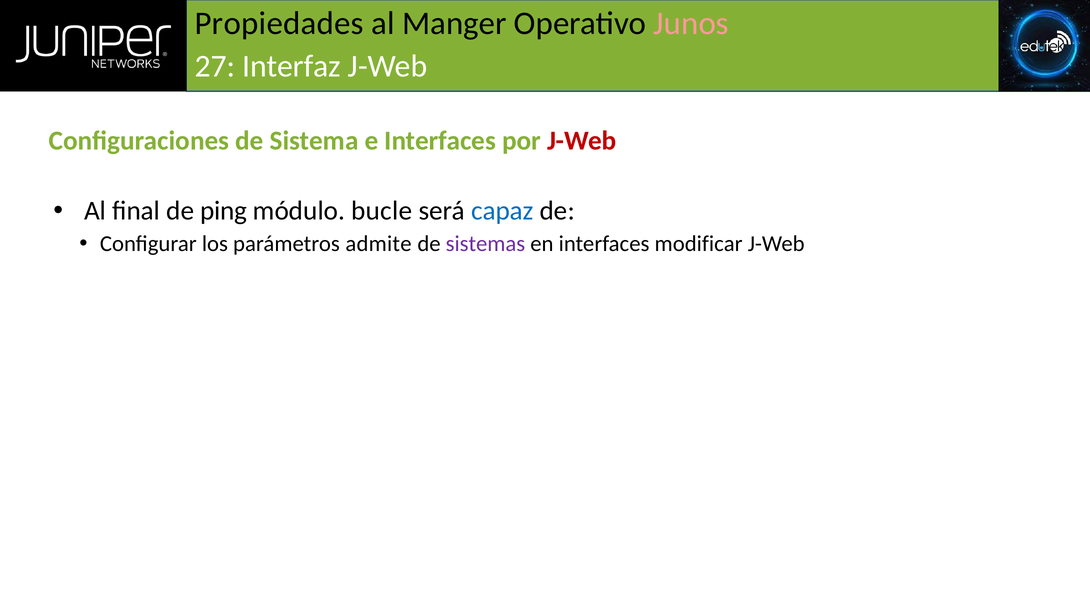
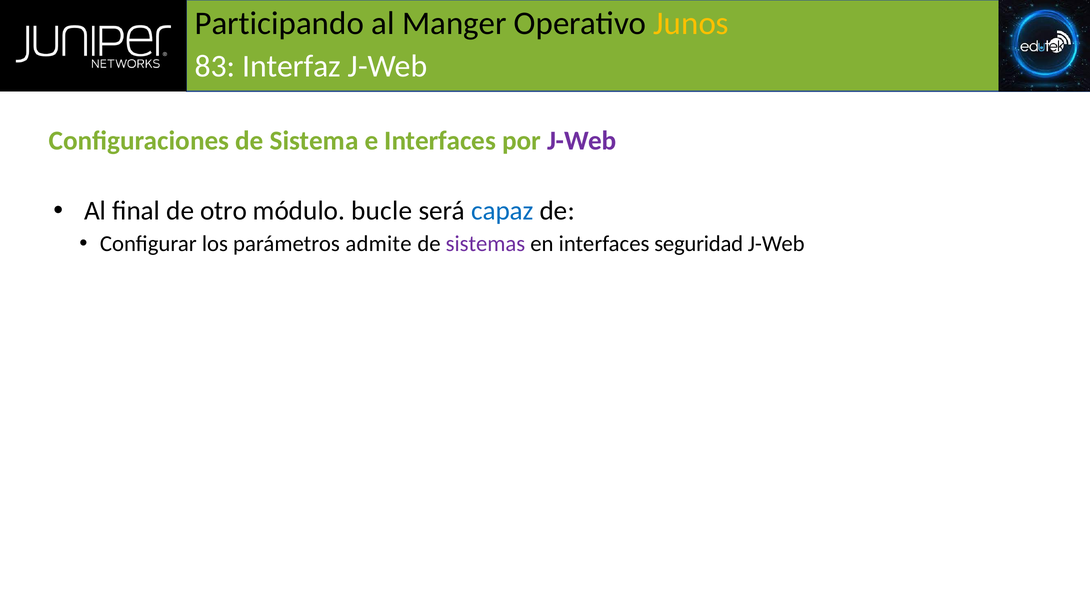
Propiedades: Propiedades -> Participando (279, 24)
Junos colour: pink -> yellow (691, 24)
27: 27 -> 83 (215, 66)
J-Web colour: red -> purple (582, 141)
ping: ping -> otro (224, 211)
modificar: modificar -> seguridad (699, 244)
